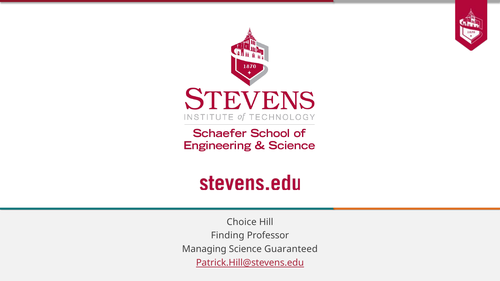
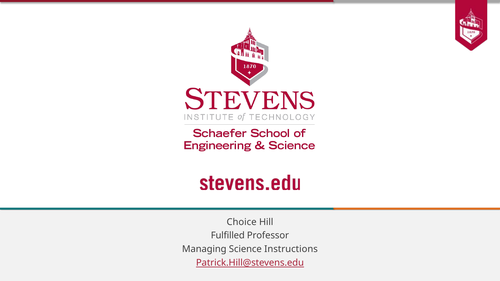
Finding: Finding -> Fulfilled (228, 236)
Guaranteed: Guaranteed -> Instructions (291, 249)
